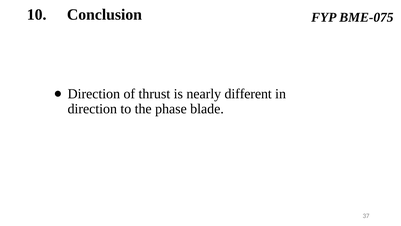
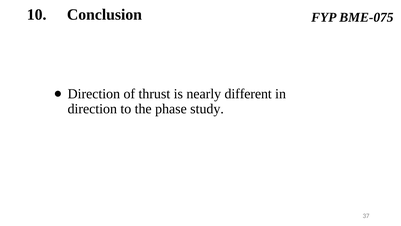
blade: blade -> study (207, 109)
